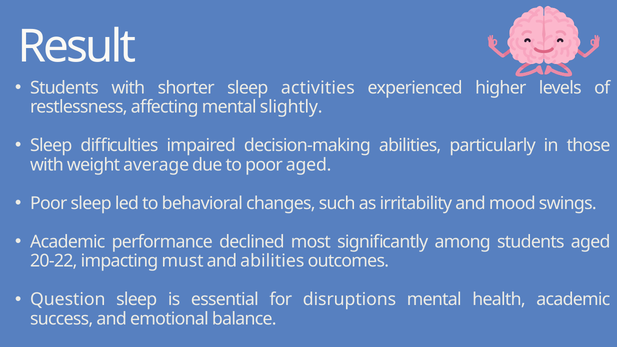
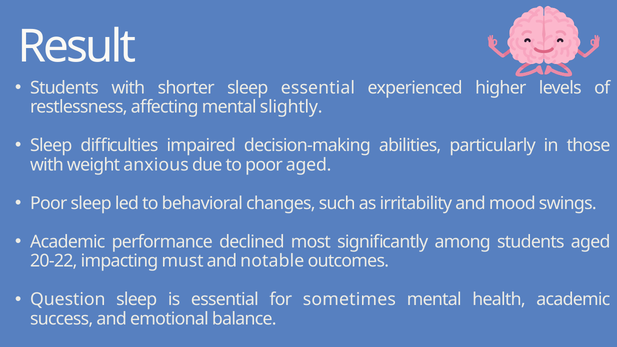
sleep activities: activities -> essential (318, 88)
average: average -> anxious (156, 165)
and abilities: abilities -> notable (272, 261)
disruptions: disruptions -> sometimes (349, 300)
